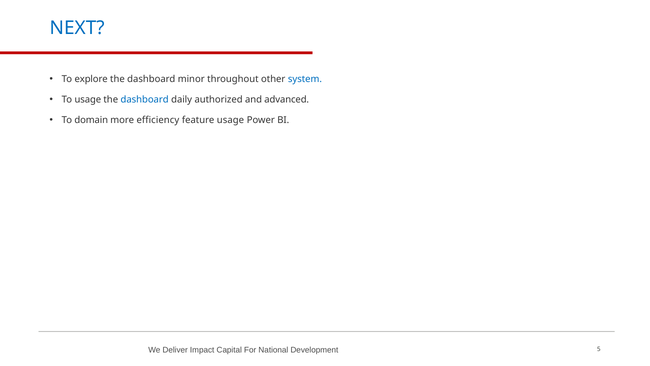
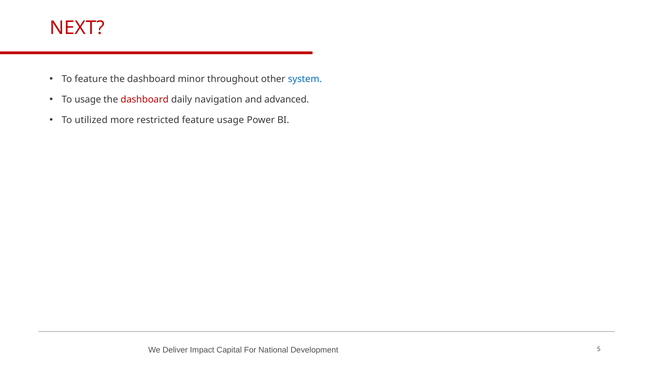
NEXT colour: blue -> red (77, 28)
To explore: explore -> feature (91, 79)
dashboard colour: blue -> red (145, 100)
authorized: authorized -> navigation (219, 100)
domain: domain -> utilized (91, 120)
efficiency: efficiency -> restricted (158, 120)
